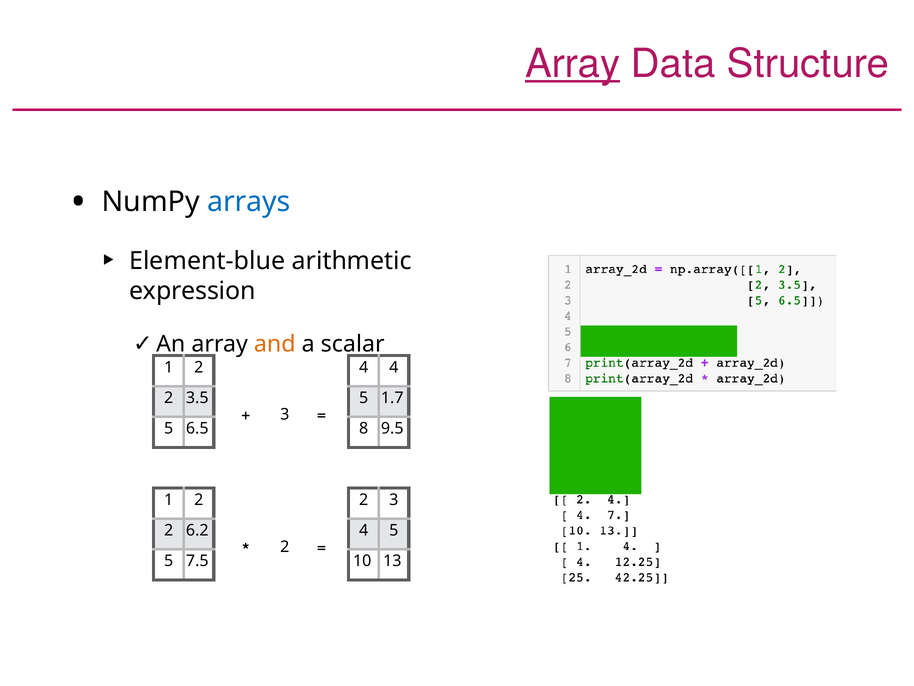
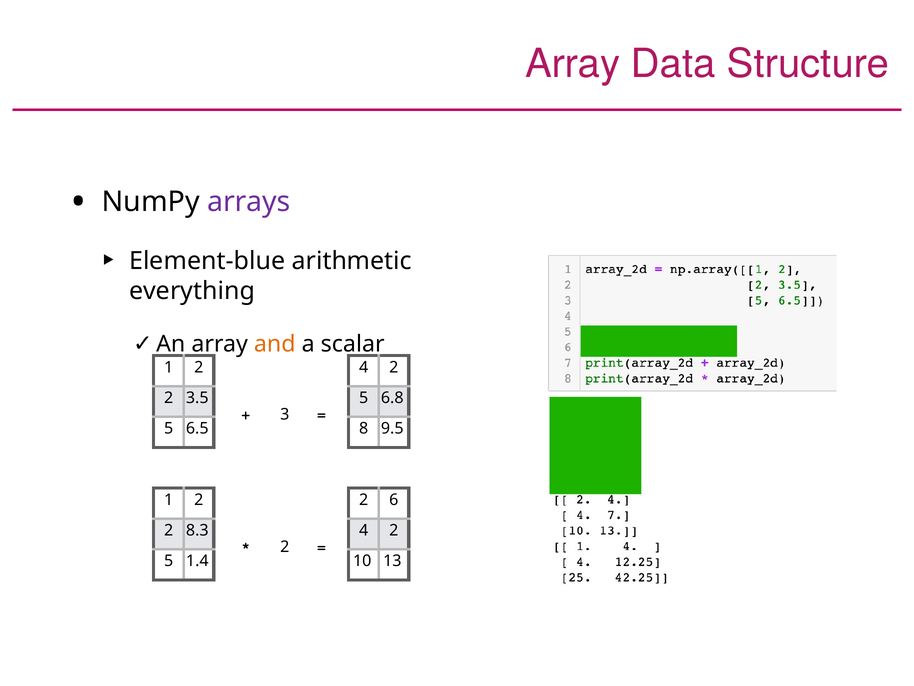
Array underline: present -> none (573, 64)
arrays colour: blue -> purple (249, 202)
expression: expression -> everything (192, 291)
4: 4 -> 2 (394, 367)
1.7: 1.7 -> 6.8 (392, 398)
2 3: 3 -> 6 (394, 500)
6.2: 6.2 -> 8.3 (197, 530)
5: 5 -> 2 (394, 530)
7.5: 7.5 -> 1.4 (197, 561)
